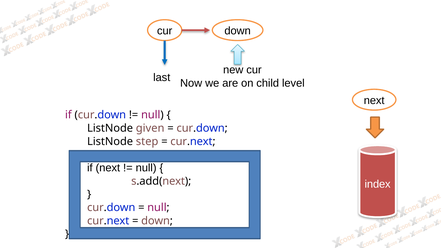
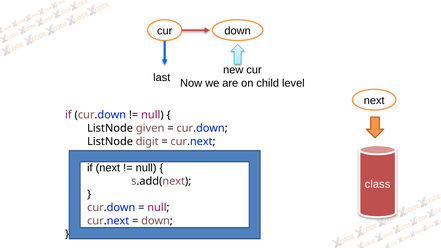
step: step -> digit (147, 141)
index: index -> class (378, 184)
